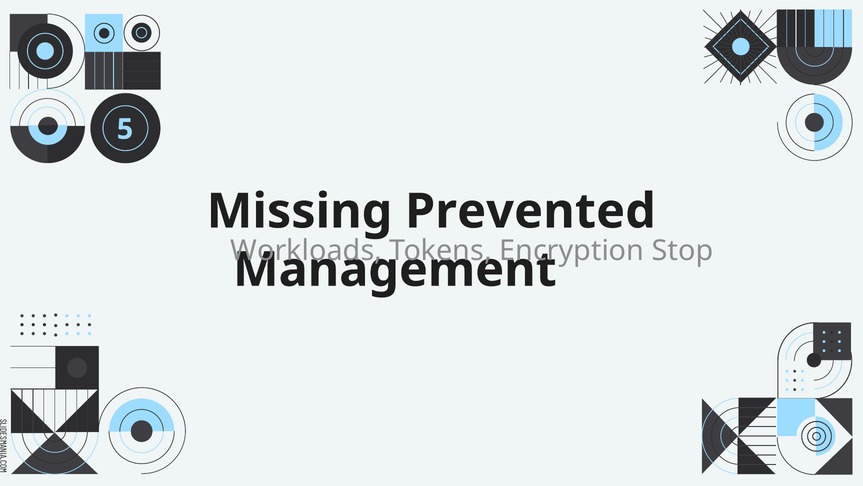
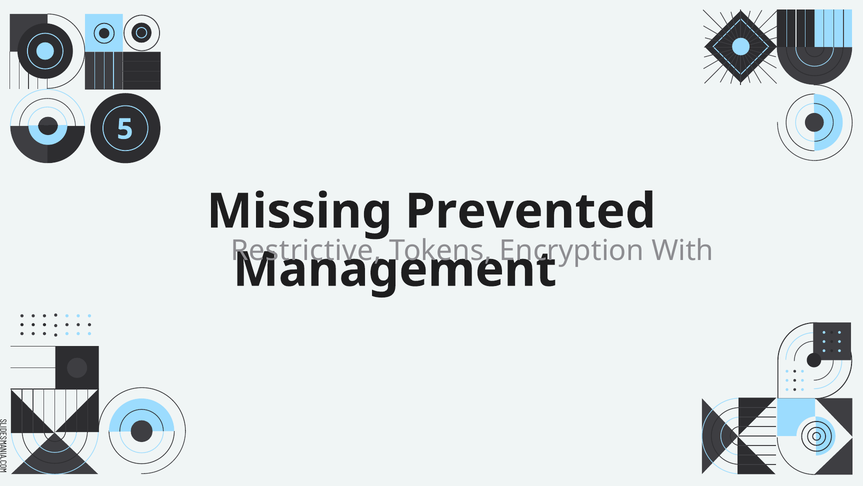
Workloads: Workloads -> Restrictive (306, 251)
Stop: Stop -> With (683, 251)
